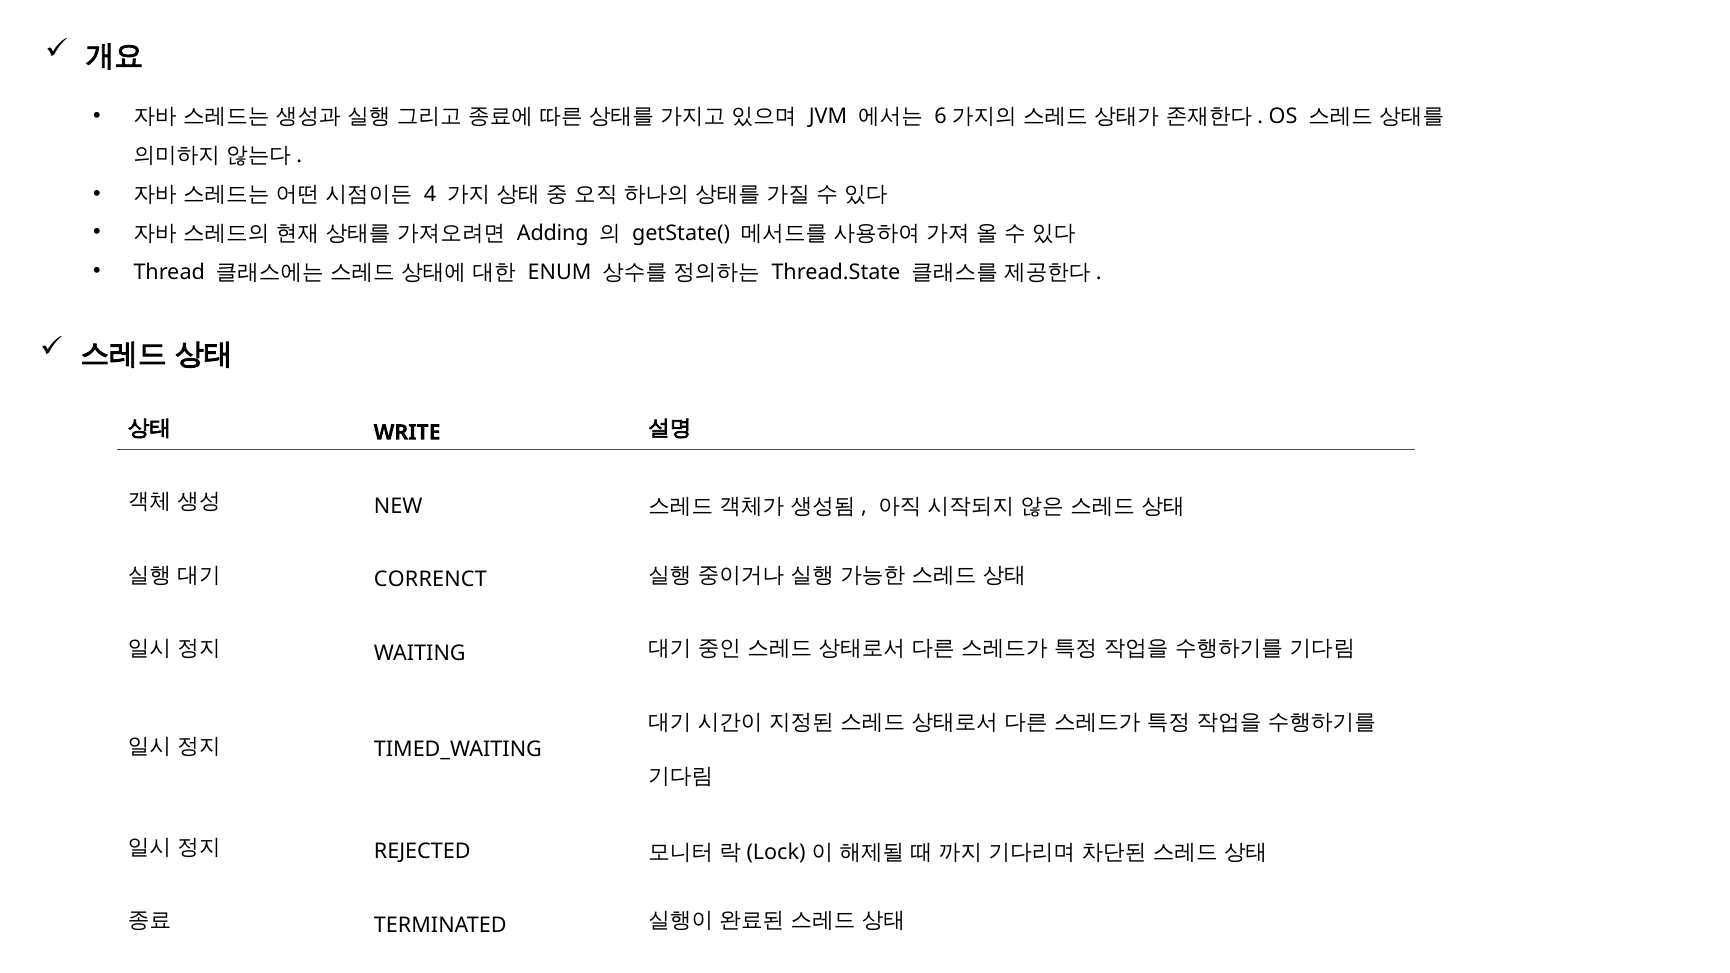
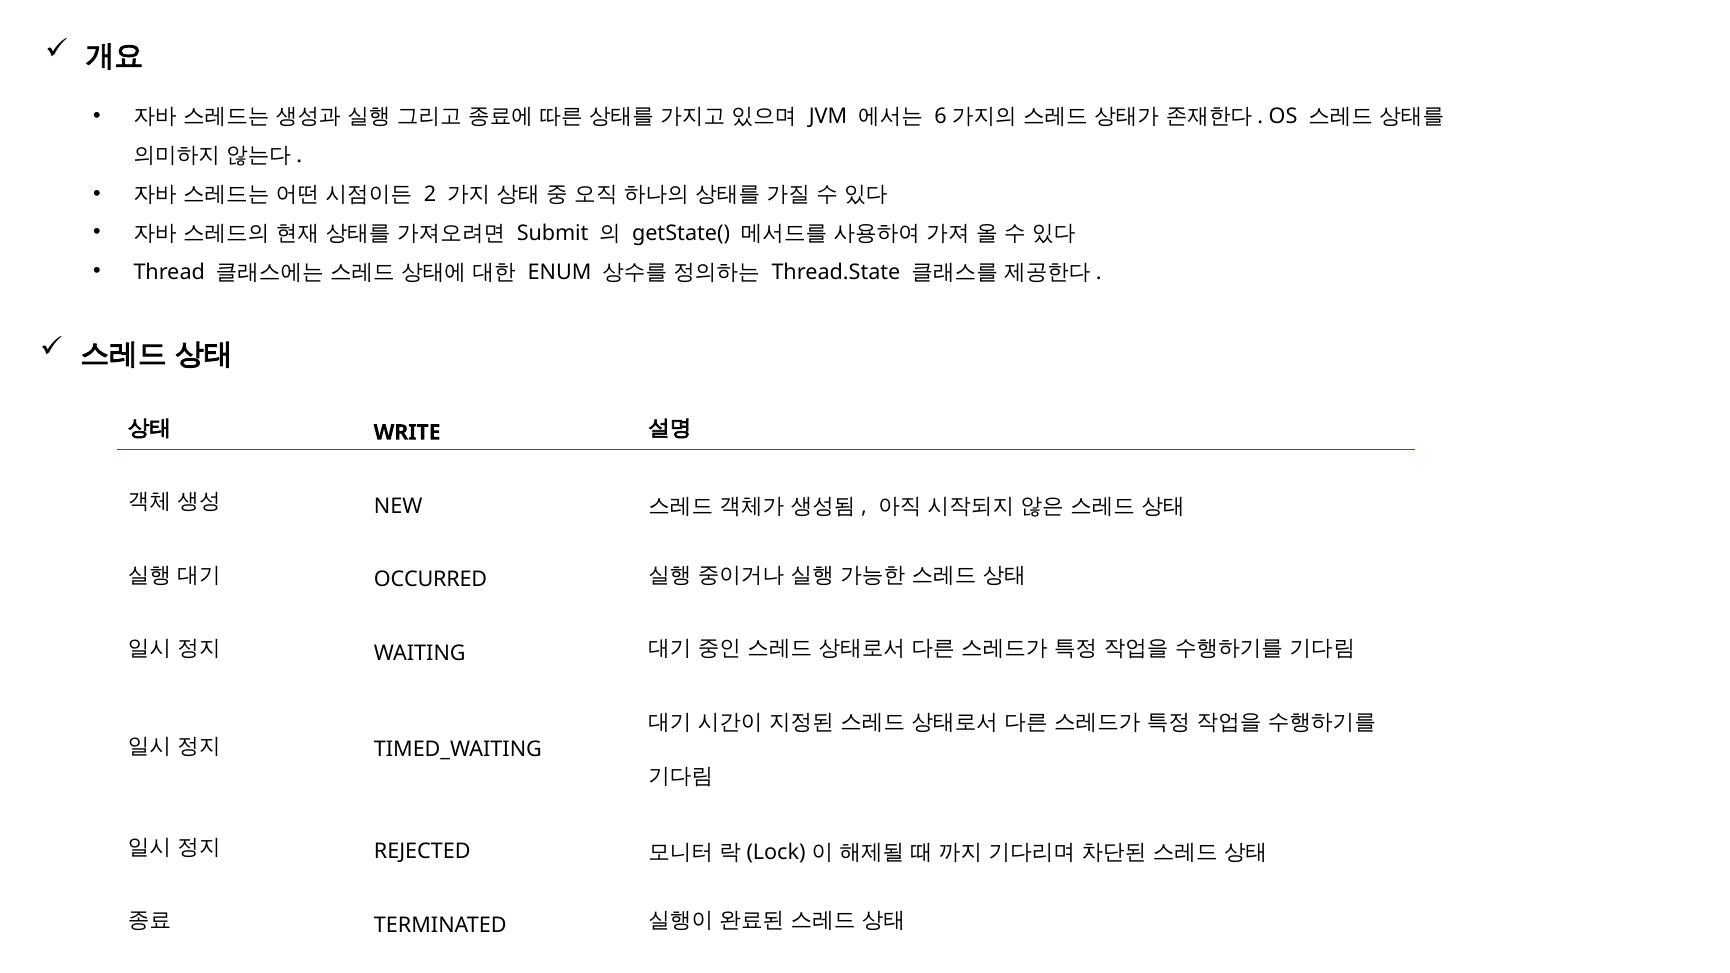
4: 4 -> 2 (430, 194)
Adding: Adding -> Submit (553, 233)
CORRENCT: CORRENCT -> OCCURRED (431, 580)
